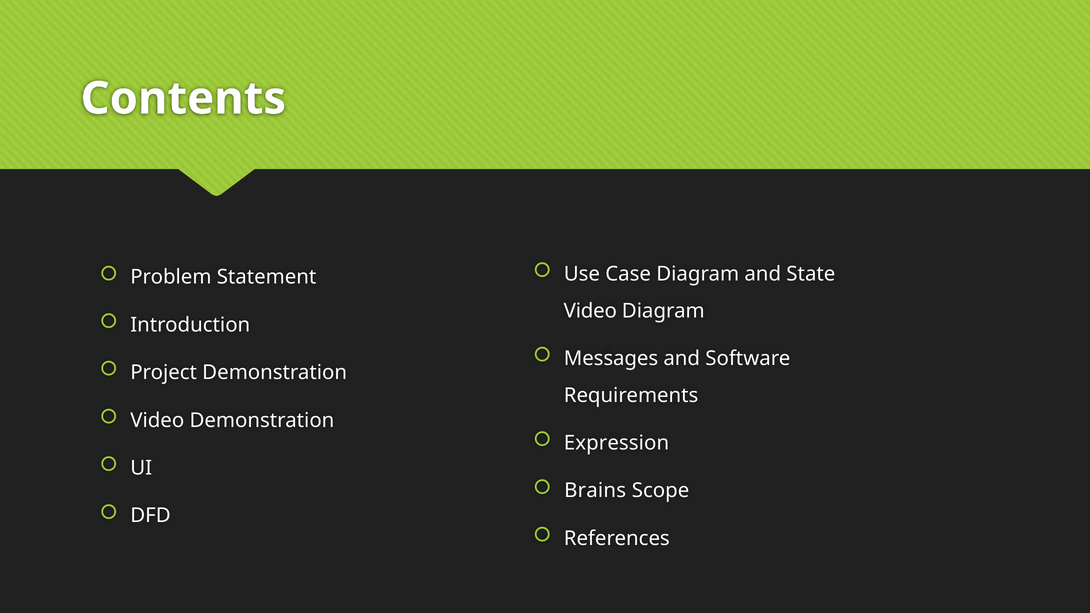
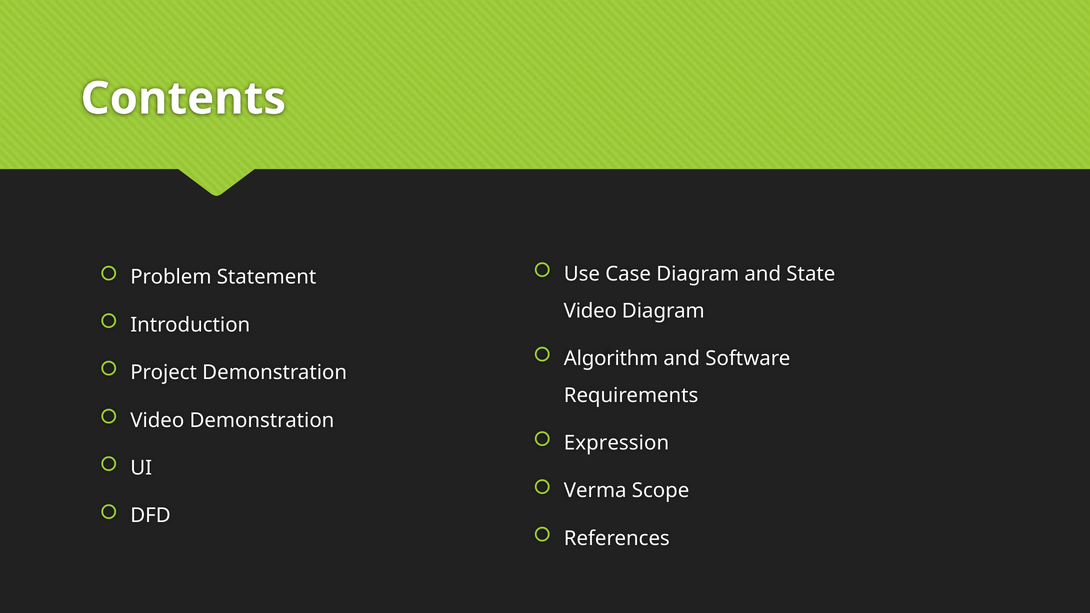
Messages: Messages -> Algorithm (611, 359)
Brains: Brains -> Verma (595, 491)
